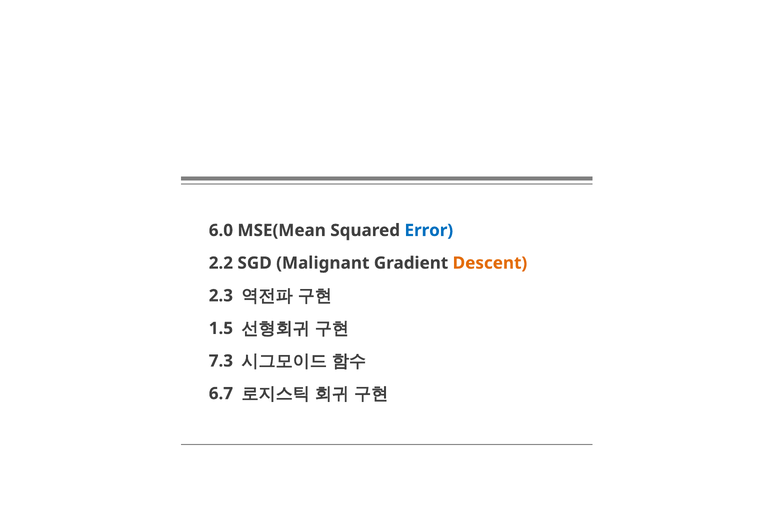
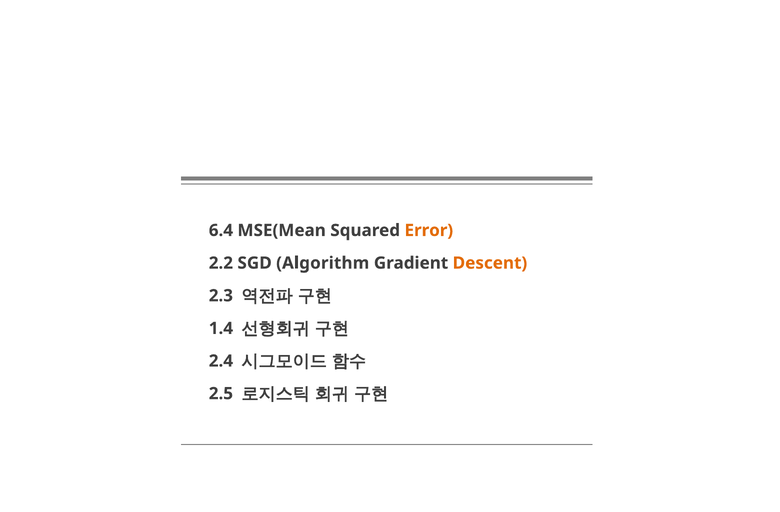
6.0: 6.0 -> 6.4 (221, 231)
Error colour: blue -> orange (429, 231)
Malignant: Malignant -> Algorithm (323, 263)
1.5: 1.5 -> 1.4 (221, 329)
7.3: 7.3 -> 2.4 (221, 361)
6.7: 6.7 -> 2.5 (221, 394)
